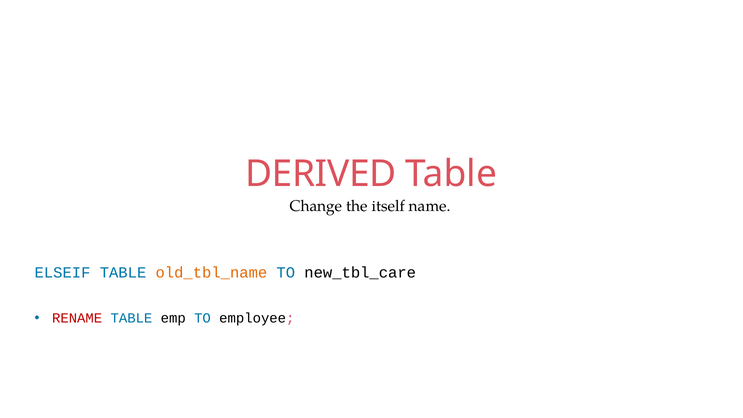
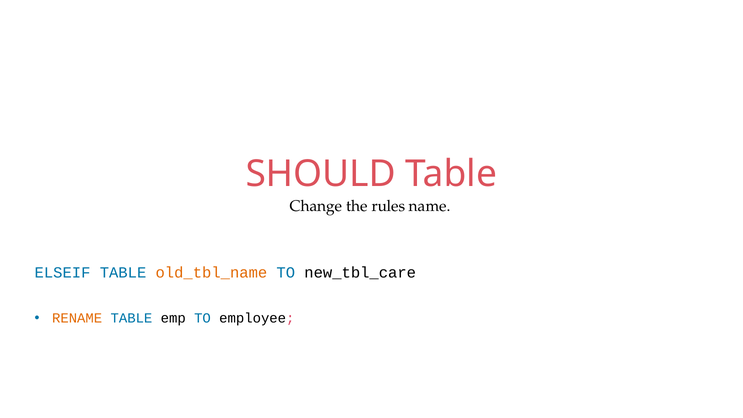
DERIVED: DERIVED -> SHOULD (321, 174)
itself: itself -> rules (388, 206)
RENAME colour: red -> orange (77, 318)
